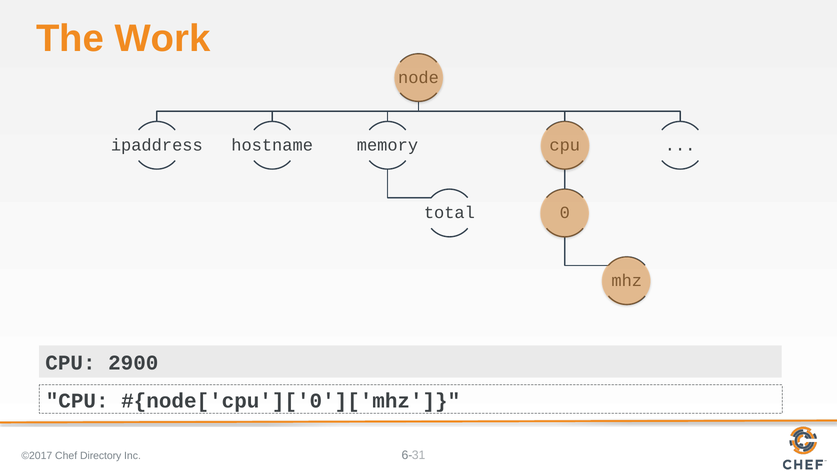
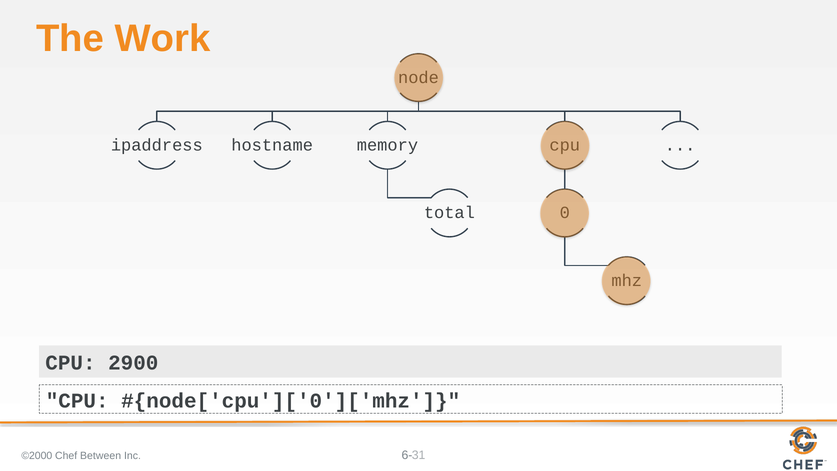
©2017: ©2017 -> ©2000 (37, 456)
Directory: Directory -> Between (101, 456)
